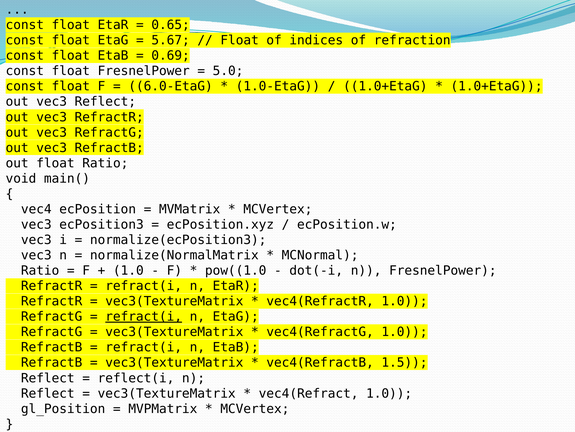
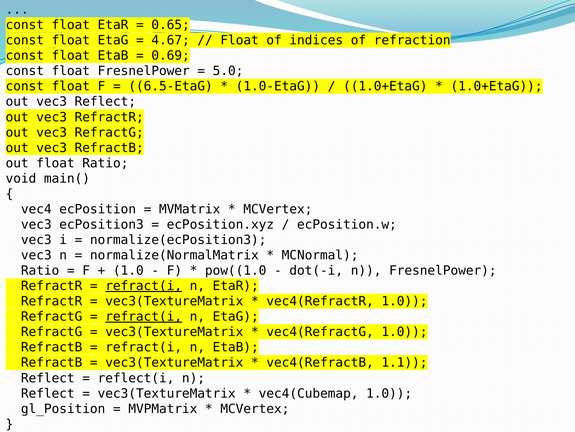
5.67: 5.67 -> 4.67 (171, 40)
6.0-EtaG: 6.0-EtaG -> 6.5-EtaG (171, 86)
refract(i underline: none -> present (144, 286)
1.5: 1.5 -> 1.1 (404, 362)
vec4(Refract: vec4(Refract -> vec4(Cubemap (309, 393)
